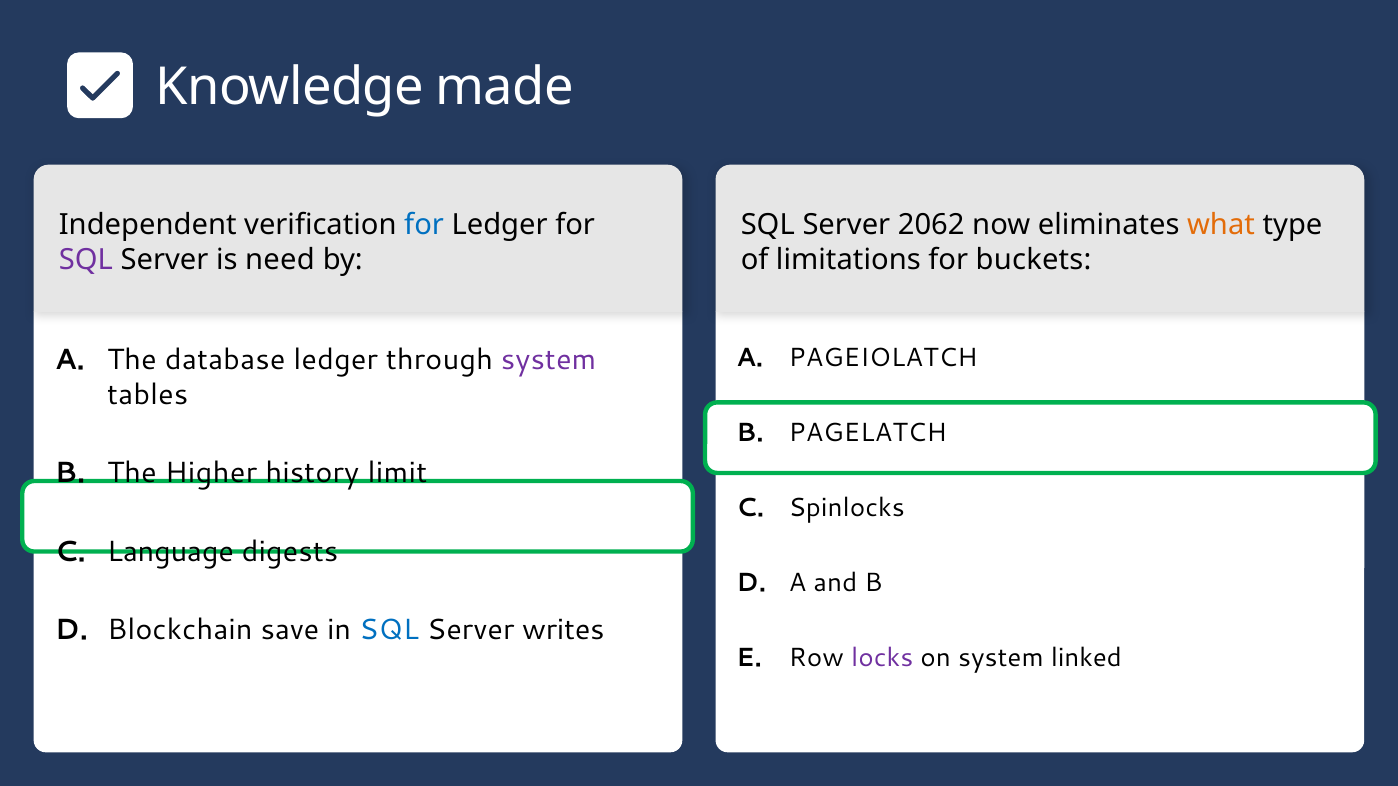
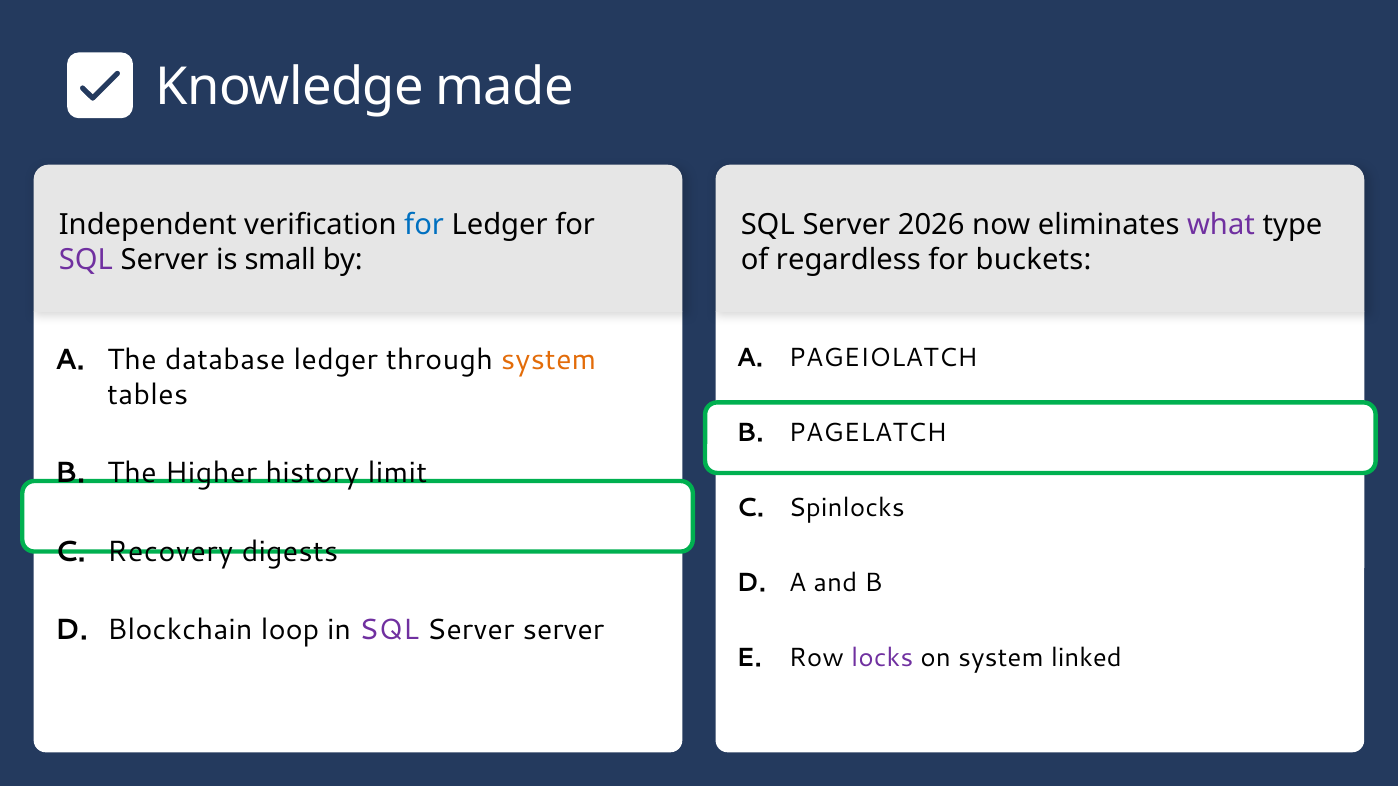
2062: 2062 -> 2026 (931, 225)
what colour: orange -> purple (1221, 225)
need: need -> small (280, 260)
limitations: limitations -> regardless (848, 260)
system colour: purple -> orange (549, 360)
Language: Language -> Recovery (170, 552)
save: save -> loop (290, 630)
SQL colour: blue -> purple (389, 630)
Server writes: writes -> server (563, 630)
